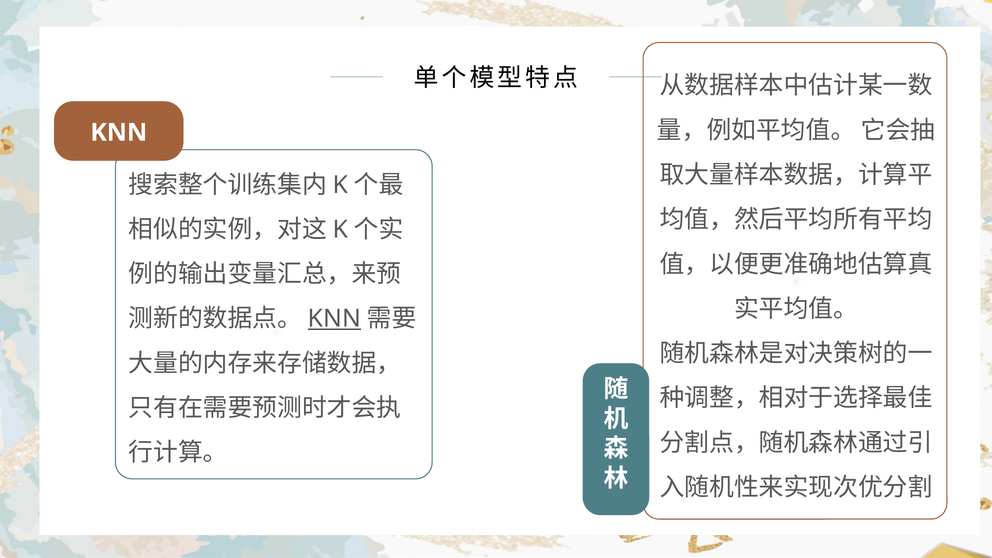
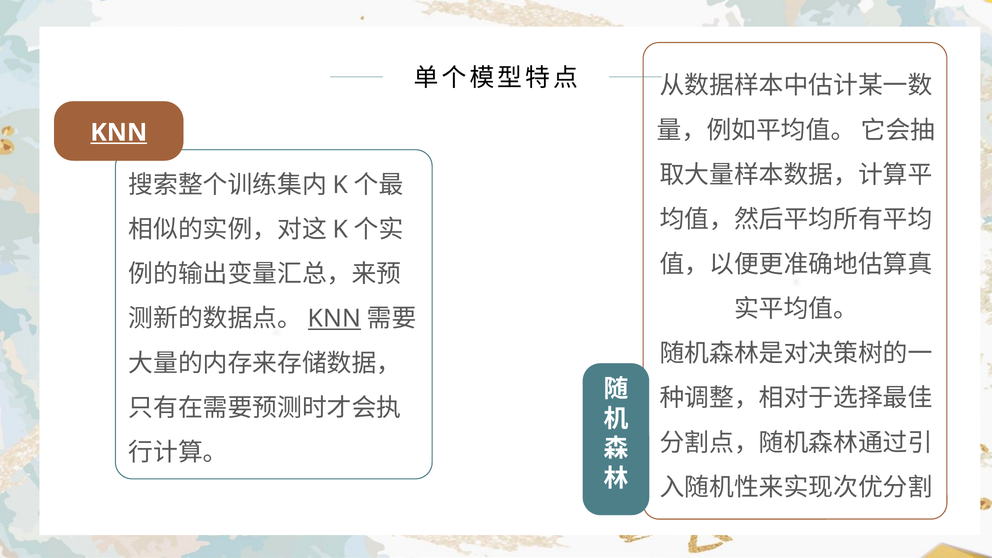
KNN underline: none -> present (119, 133)
